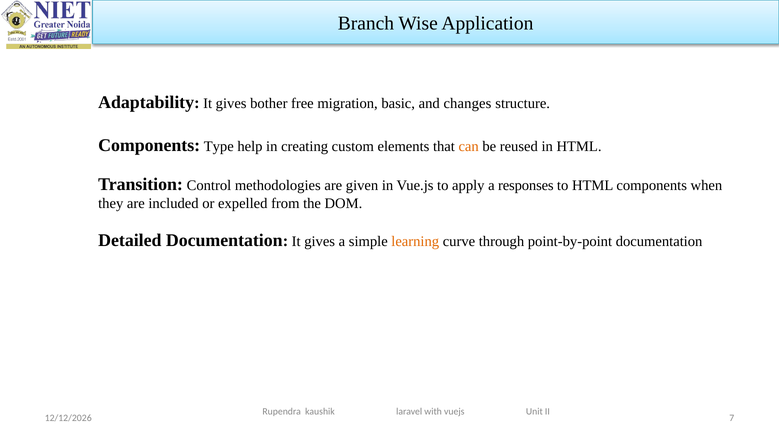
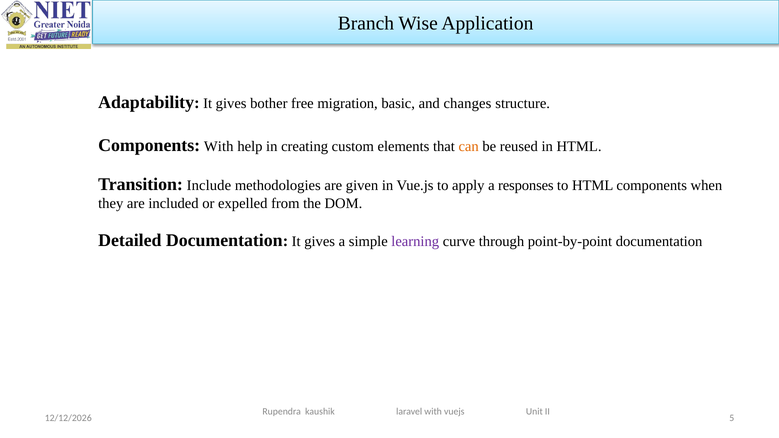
Components Type: Type -> With (219, 146)
Control: Control -> Include (209, 185)
learning colour: orange -> purple (415, 242)
7: 7 -> 5 (732, 418)
